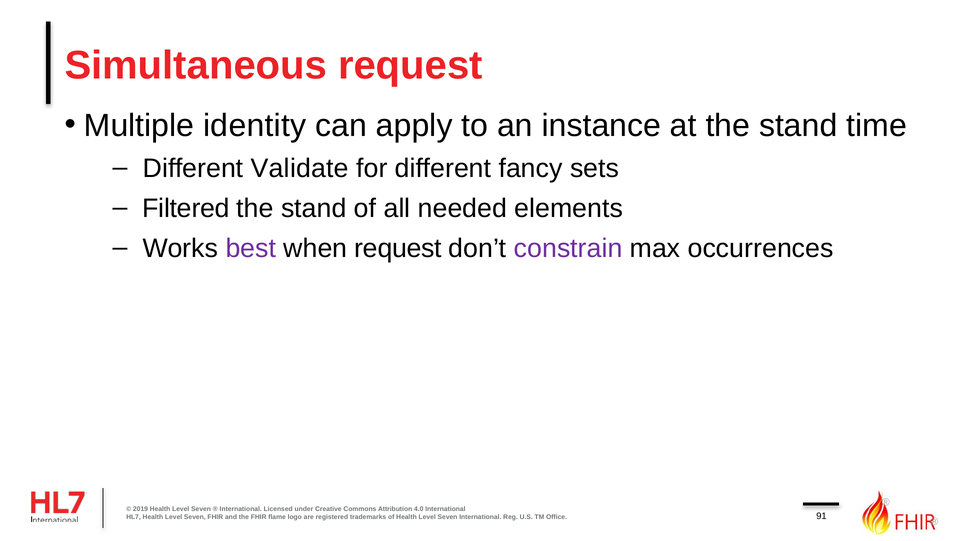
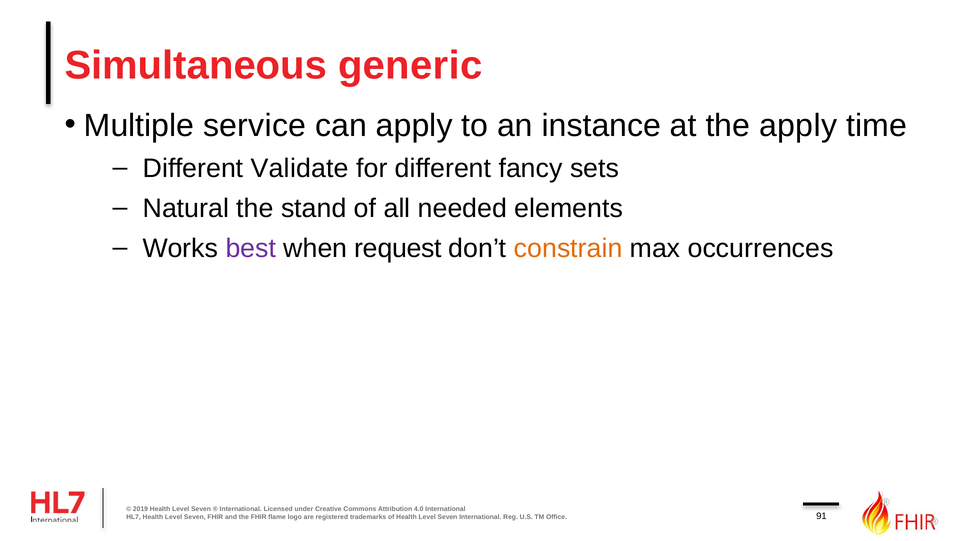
Simultaneous request: request -> generic (410, 66)
identity: identity -> service (255, 126)
at the stand: stand -> apply (798, 126)
Filtered: Filtered -> Natural (186, 209)
constrain colour: purple -> orange (568, 249)
